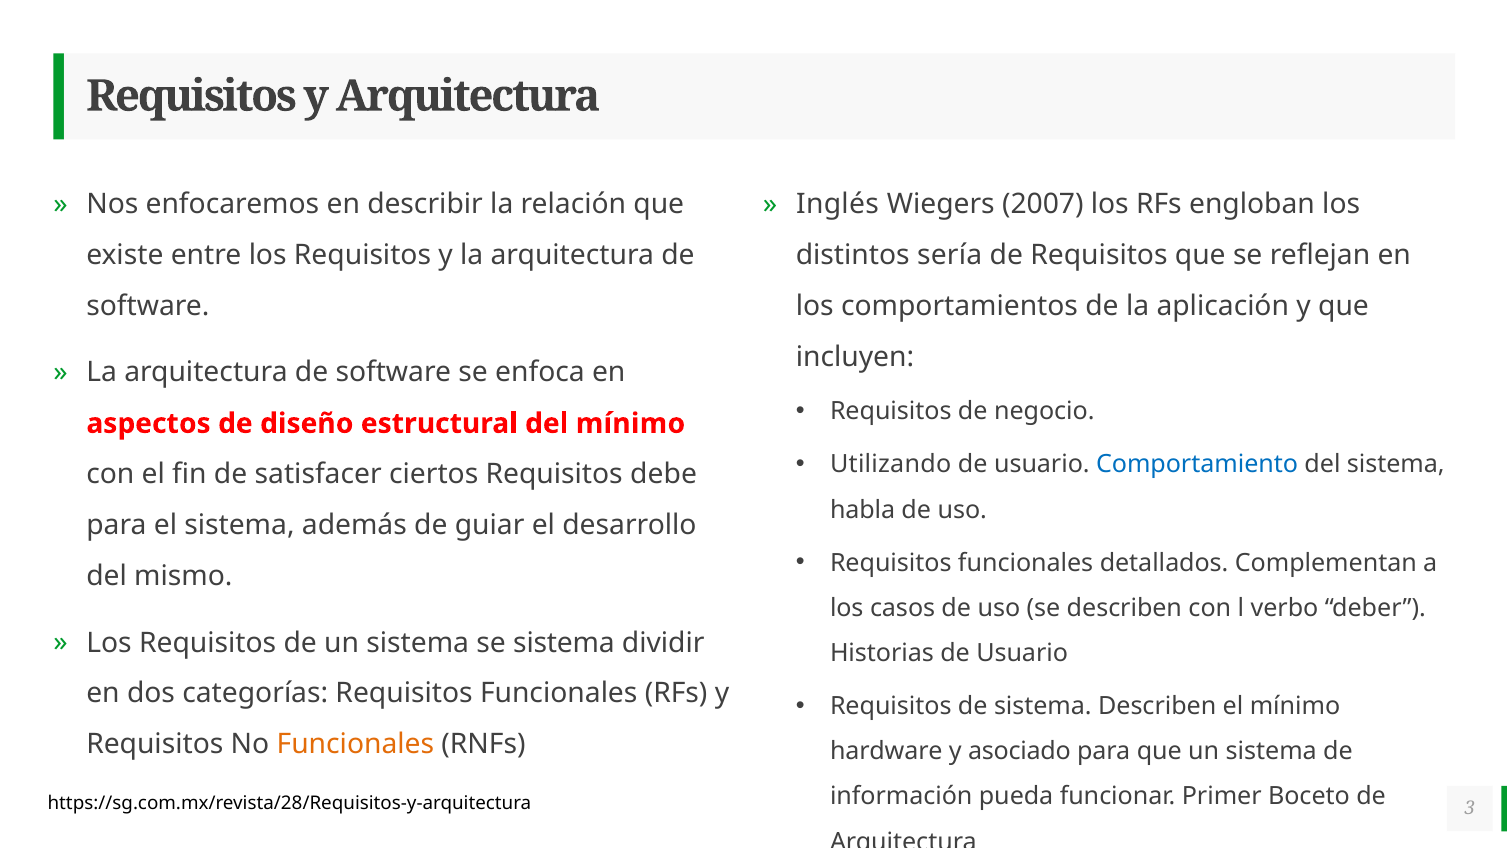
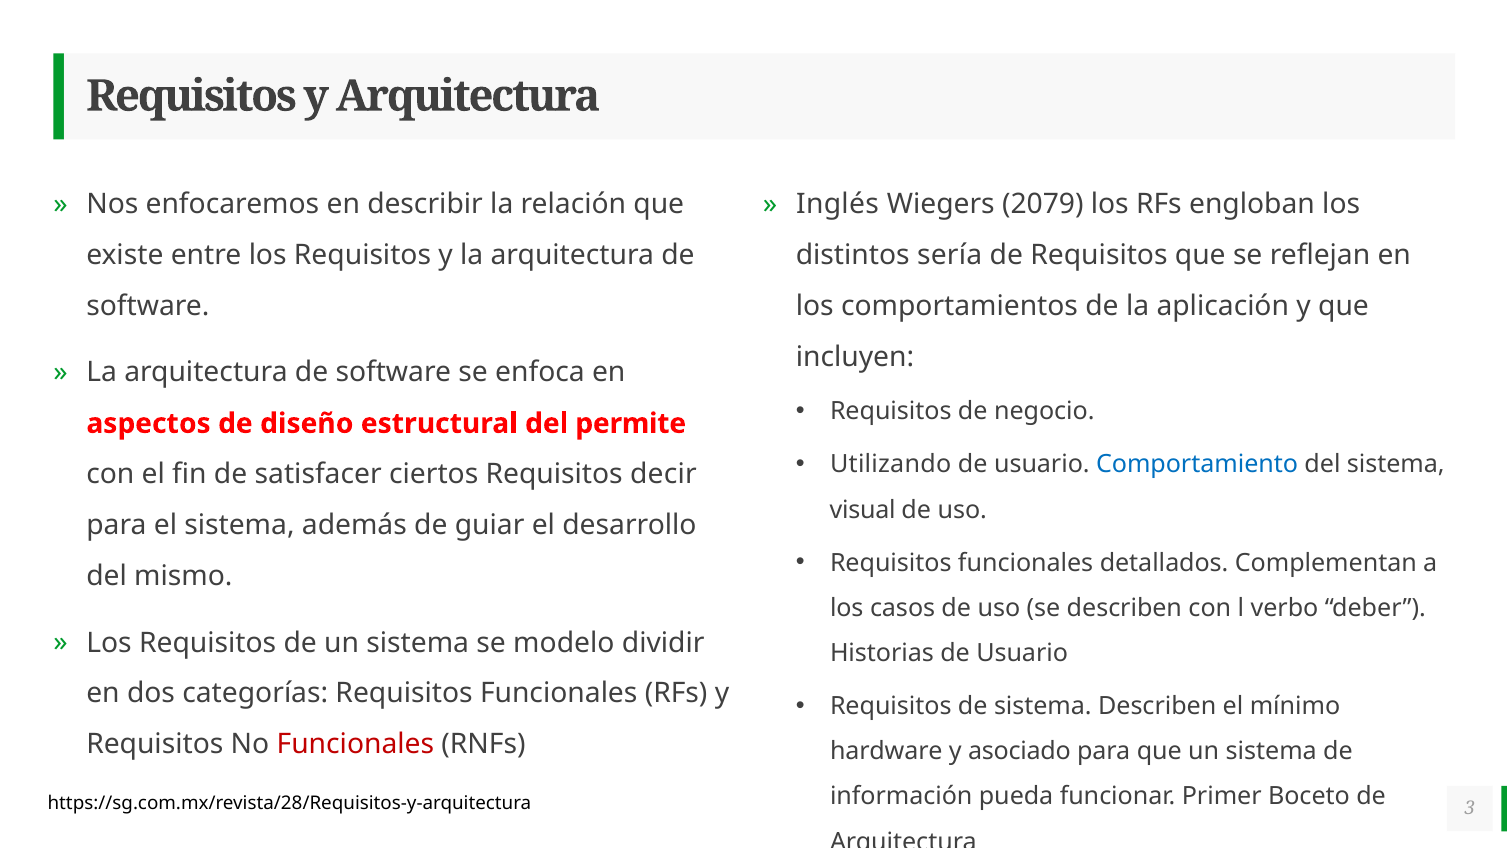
2007: 2007 -> 2079 (1043, 204)
del mínimo: mínimo -> permite (631, 423)
debe: debe -> decir (663, 474)
habla: habla -> visual (863, 510)
se sistema: sistema -> modelo (564, 643)
Funcionales colour: orange -> red (355, 744)
